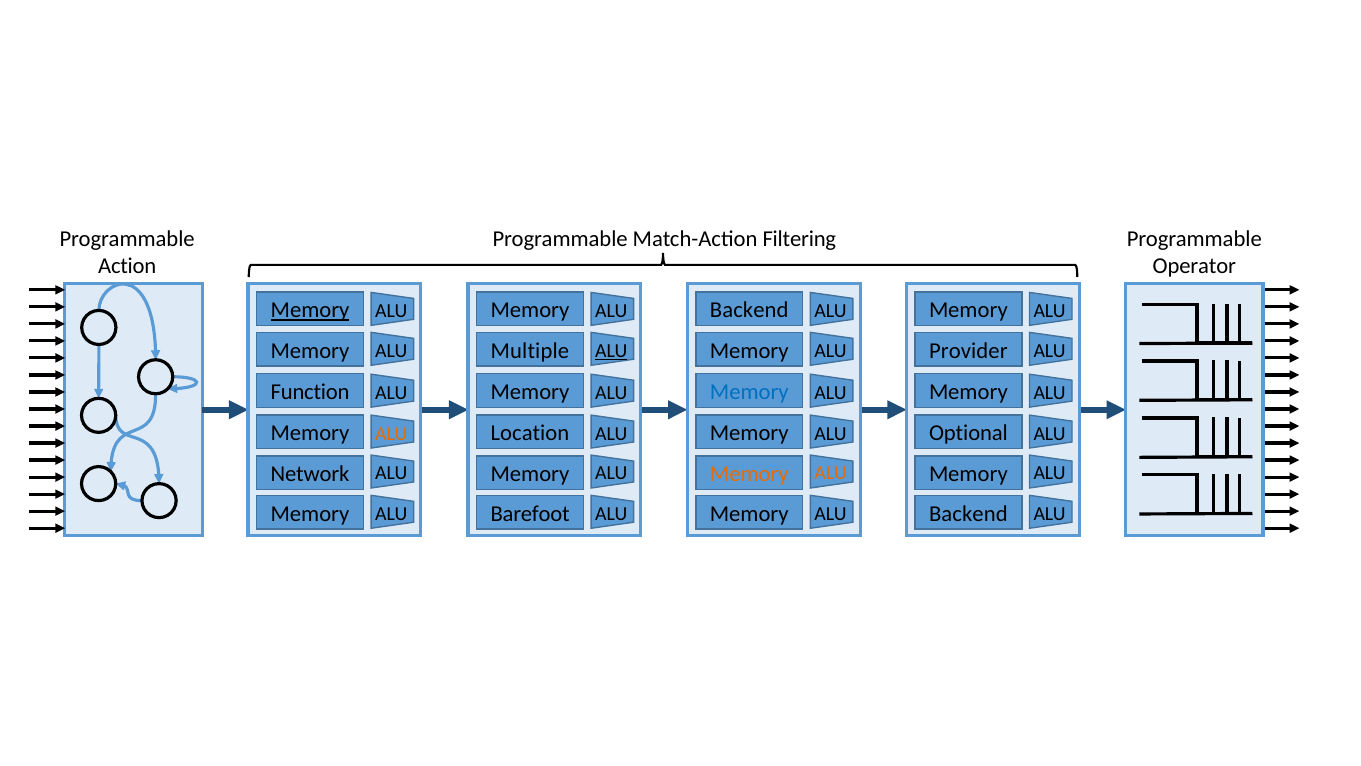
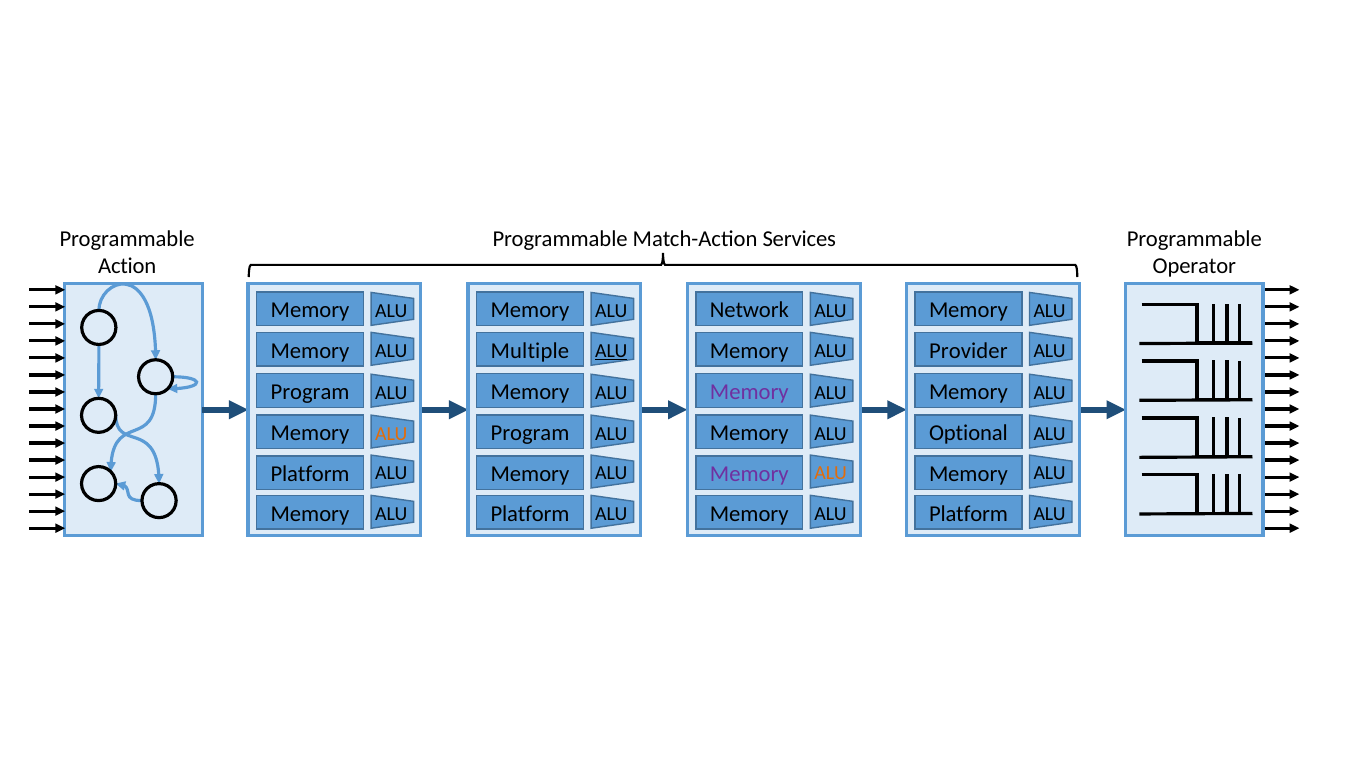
Filtering: Filtering -> Services (799, 238)
Memory underline: present -> none (310, 310)
Backend: Backend -> Network (749, 310)
Function: Function -> Program (310, 392)
Memory colour: blue -> purple (749, 392)
Location: Location -> Program (530, 433)
Network: Network -> Platform (310, 474)
Memory colour: orange -> purple (749, 474)
Barefoot: Barefoot -> Platform (530, 513)
Backend: Backend -> Platform (968, 513)
